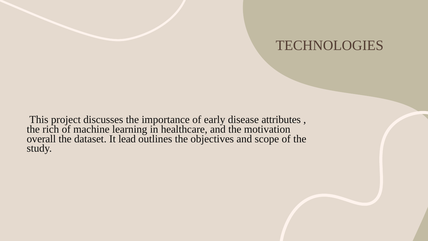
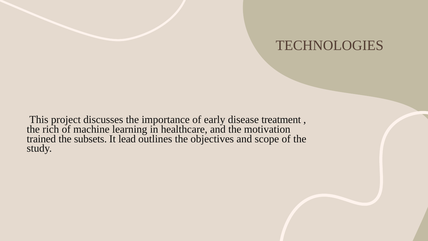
attributes: attributes -> treatment (281, 119)
overall: overall -> trained (41, 139)
dataset: dataset -> subsets (90, 139)
